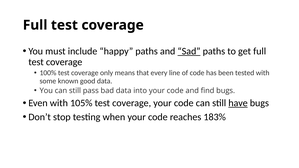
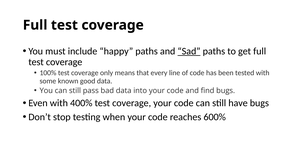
105%: 105% -> 400% (81, 103)
have underline: present -> none (238, 103)
183%: 183% -> 600% (215, 117)
